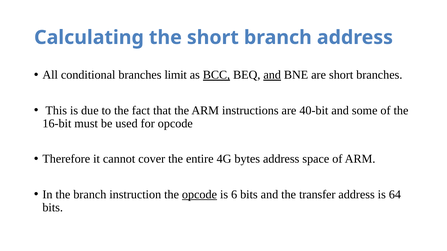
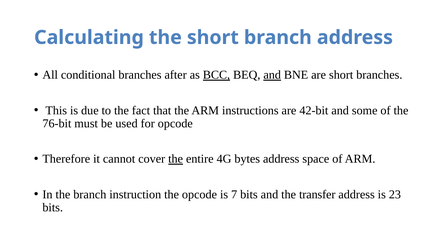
limit: limit -> after (176, 75)
40-bit: 40-bit -> 42-bit (314, 111)
16-bit: 16-bit -> 76-bit (57, 124)
the underline: none -> present (176, 159)
opcode underline: present -> none (199, 195)
6: 6 -> 7 (234, 195)
64: 64 -> 23 (395, 195)
